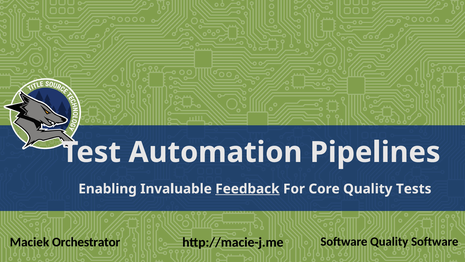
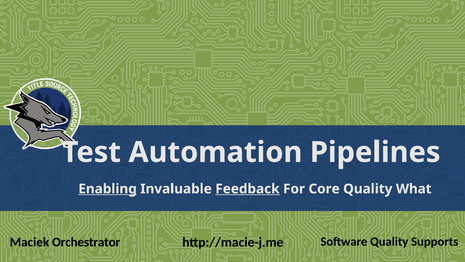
Enabling underline: none -> present (108, 189)
Tests: Tests -> What (414, 189)
Quality Software: Software -> Supports (435, 241)
